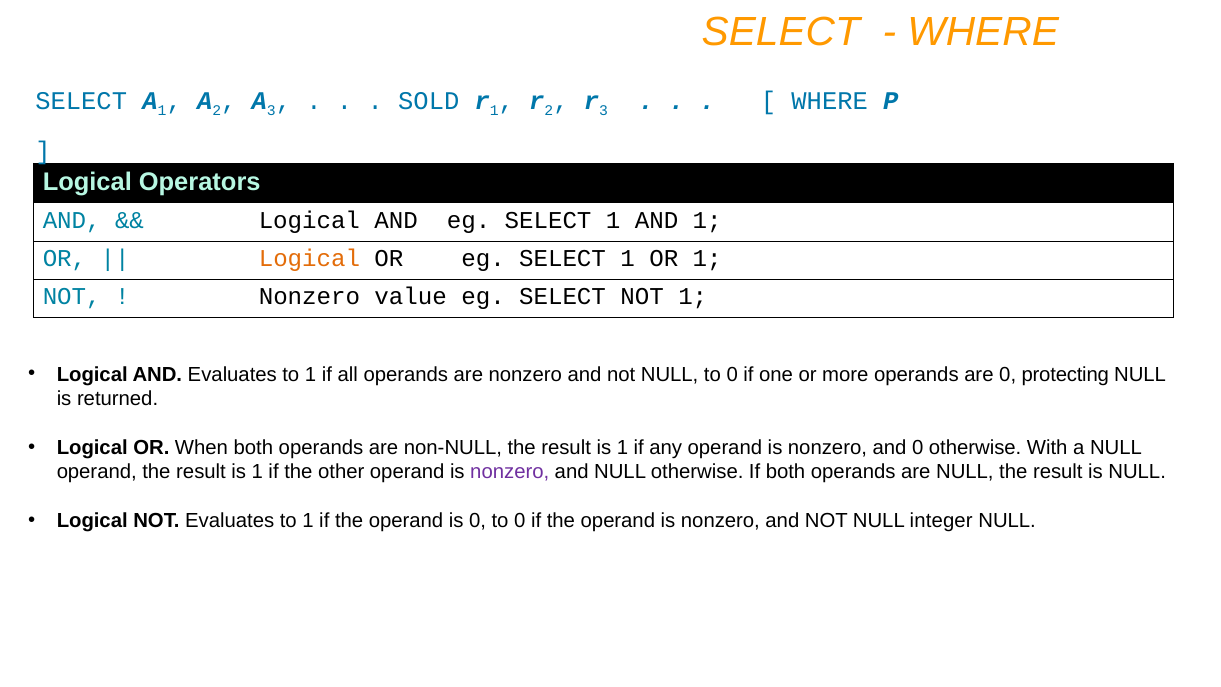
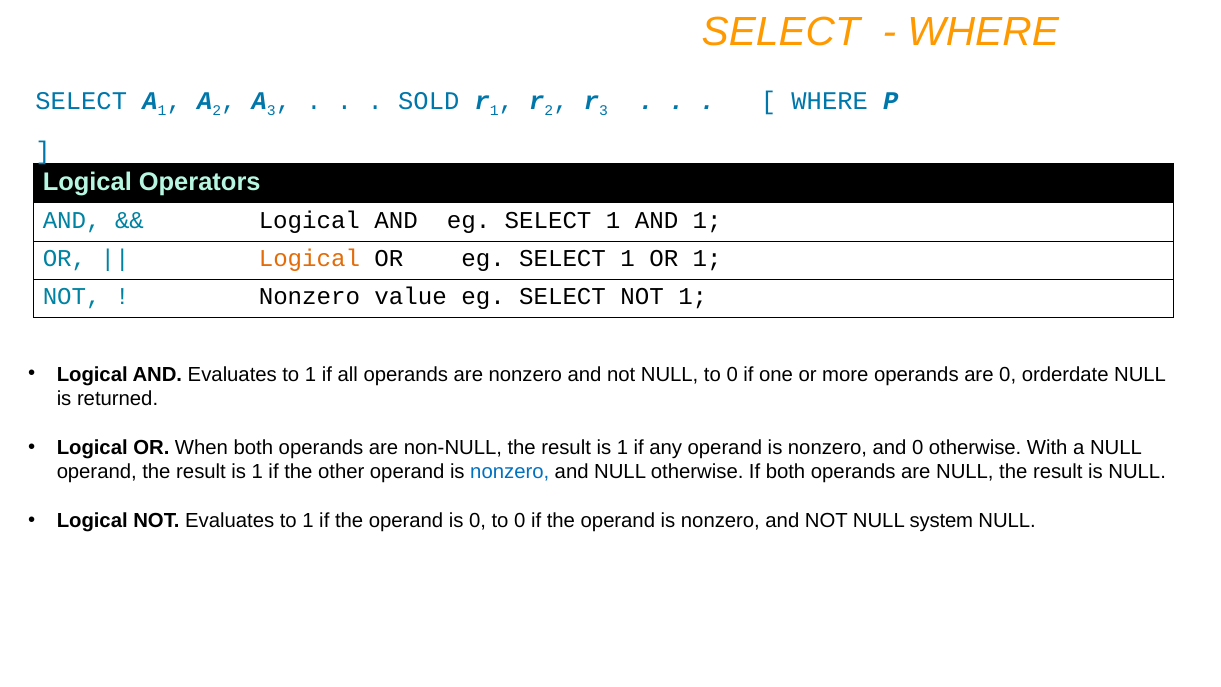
protecting: protecting -> orderdate (1065, 374)
nonzero colour: purple -> blue (510, 472)
integer: integer -> system (941, 521)
